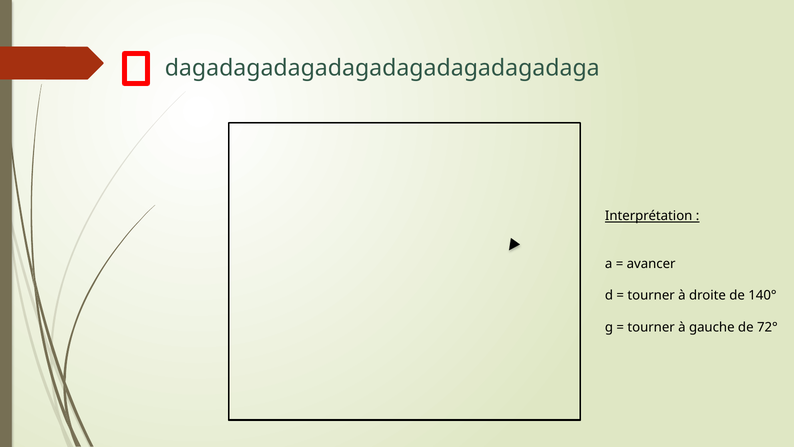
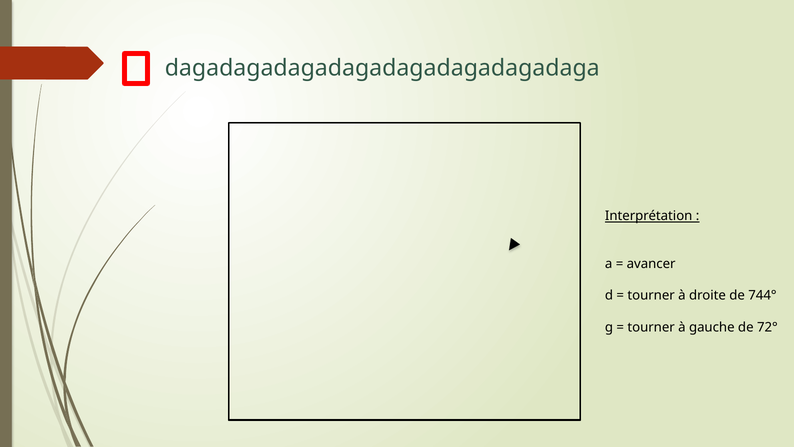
140°: 140° -> 744° (762, 295)
